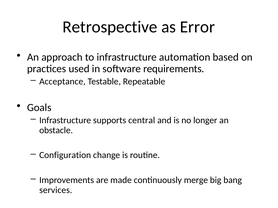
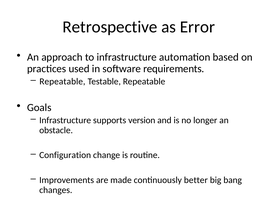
Acceptance: Acceptance -> Repeatable (62, 82)
central: central -> version (142, 120)
merge: merge -> better (196, 181)
services: services -> changes (56, 191)
